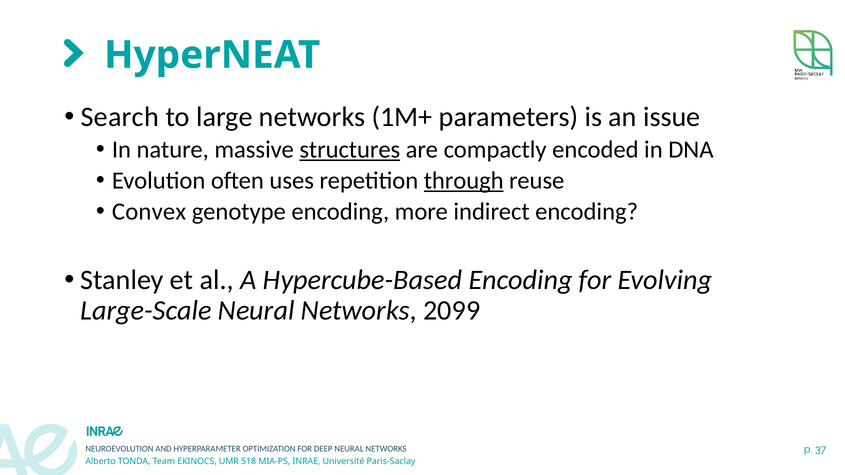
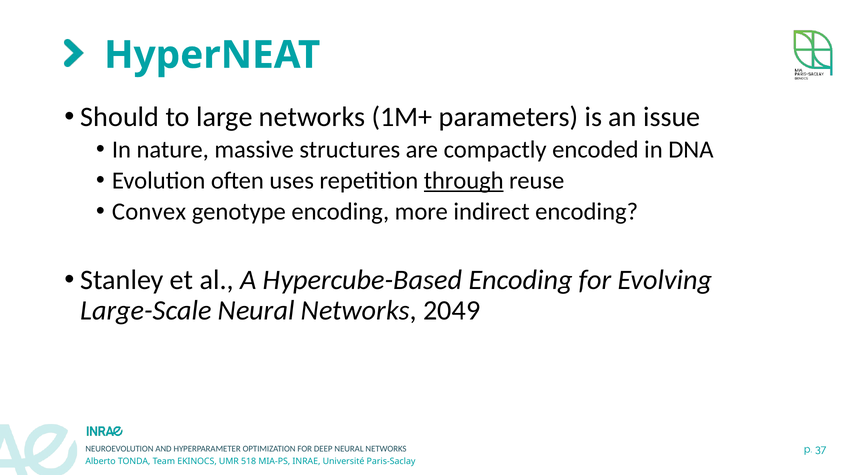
Search: Search -> Should (120, 117)
structures underline: present -> none (350, 150)
2099: 2099 -> 2049 (452, 311)
